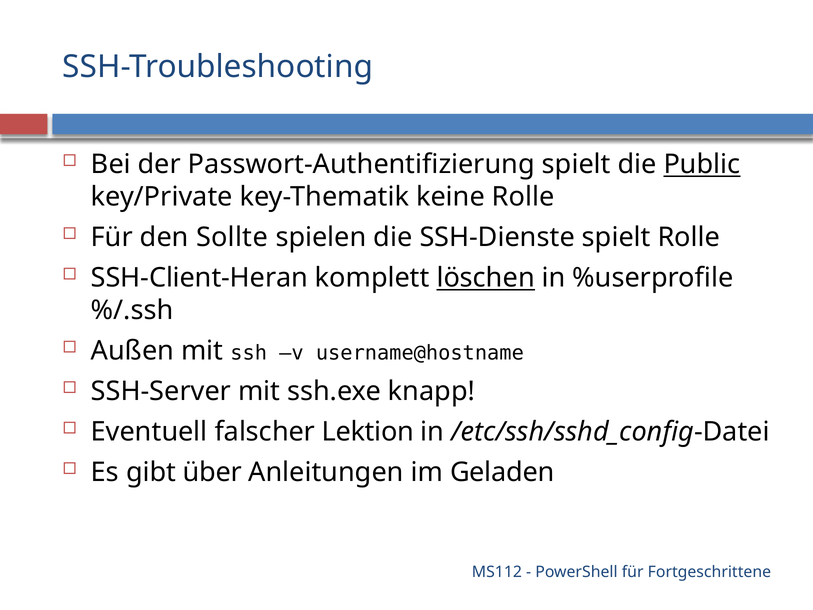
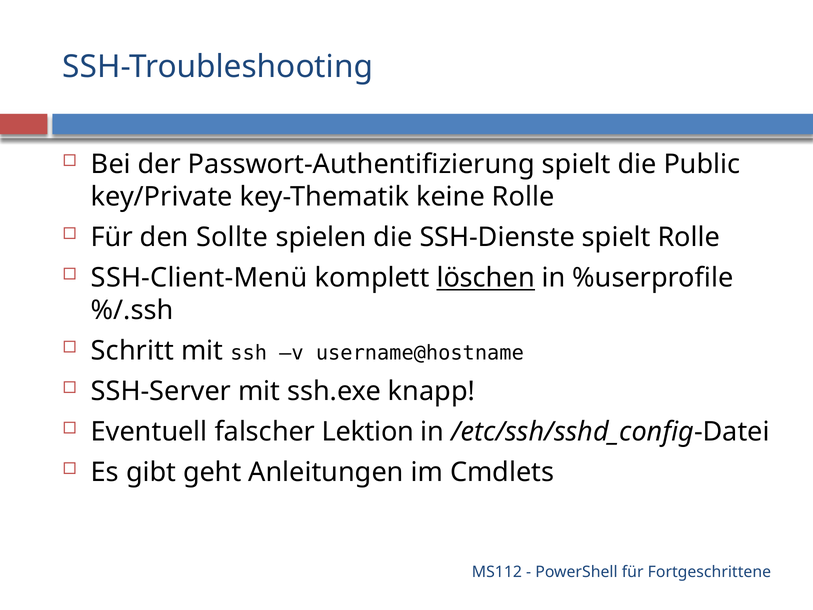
Public underline: present -> none (702, 164)
SSH-Client-Heran: SSH-Client-Heran -> SSH-Client-Menü (199, 278)
Außen: Außen -> Schritt (132, 351)
über: über -> geht (212, 472)
Geladen: Geladen -> Cmdlets (502, 472)
